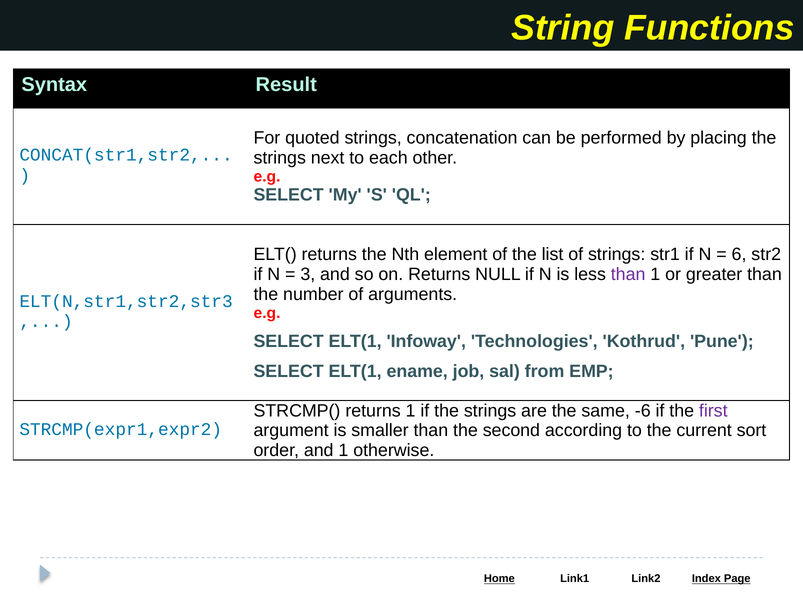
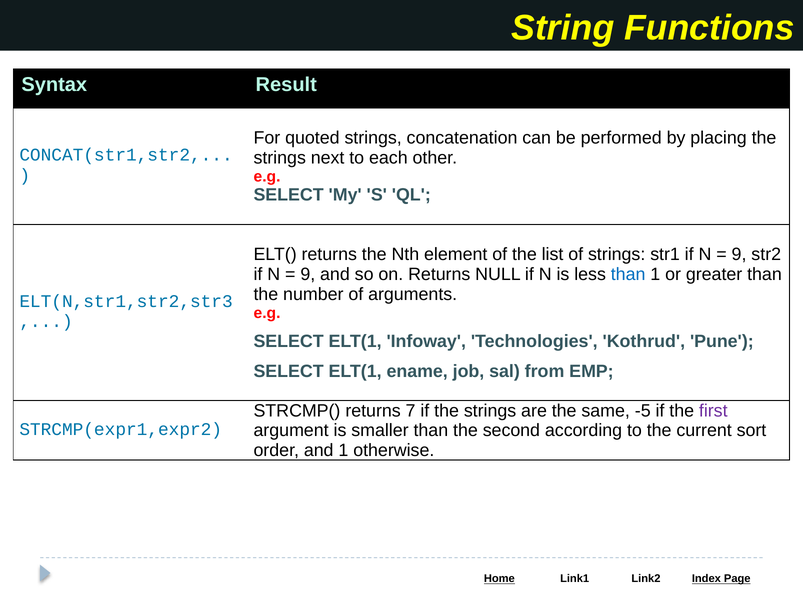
6: 6 -> 9 (739, 255)
3: 3 -> 9 (308, 274)
than colour: purple -> blue (628, 274)
returns 1: 1 -> 7 (410, 411)
-6: -6 -> -5 (643, 411)
